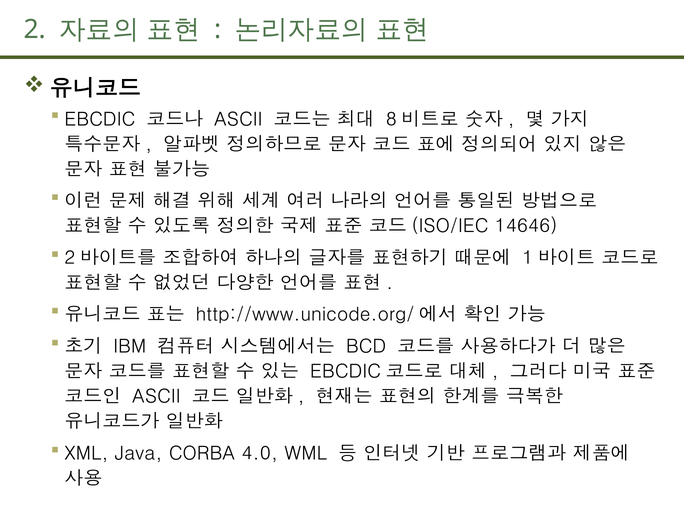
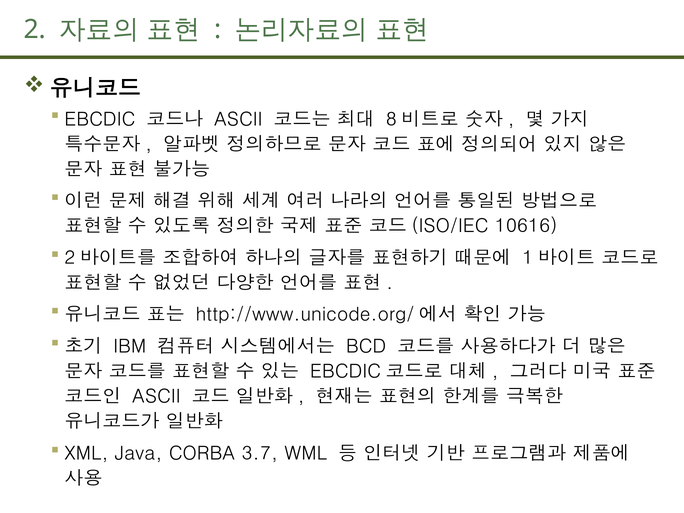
14646: 14646 -> 10616 (526, 226)
4.0: 4.0 -> 3.7 (260, 453)
